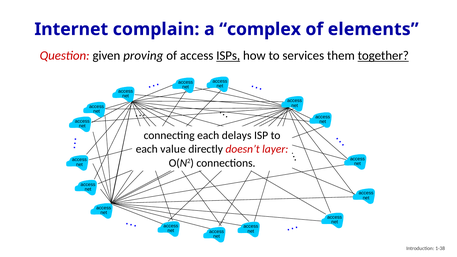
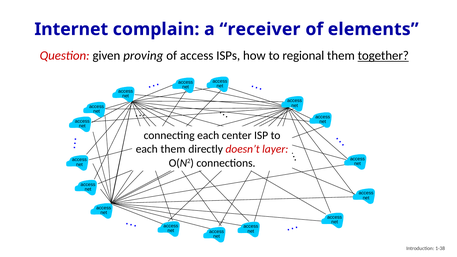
complex: complex -> receiver (260, 29)
ISPs underline: present -> none (228, 56)
services: services -> regional (303, 56)
delays: delays -> center (237, 136)
each value: value -> them (173, 149)
